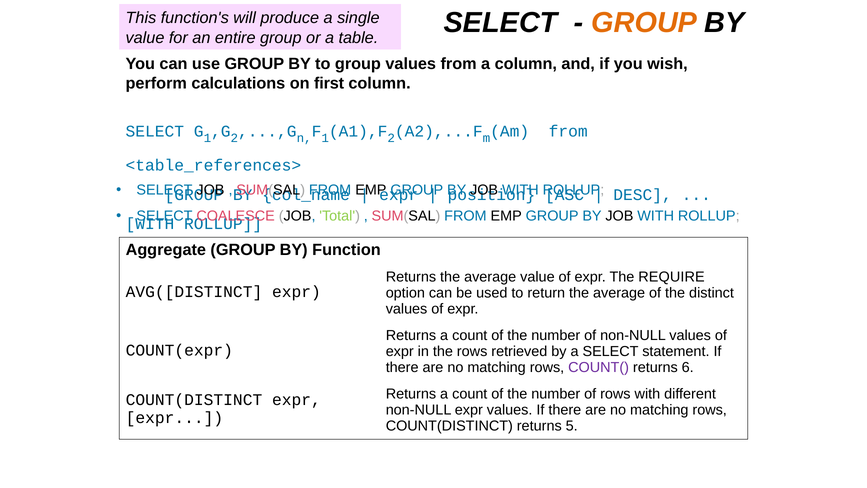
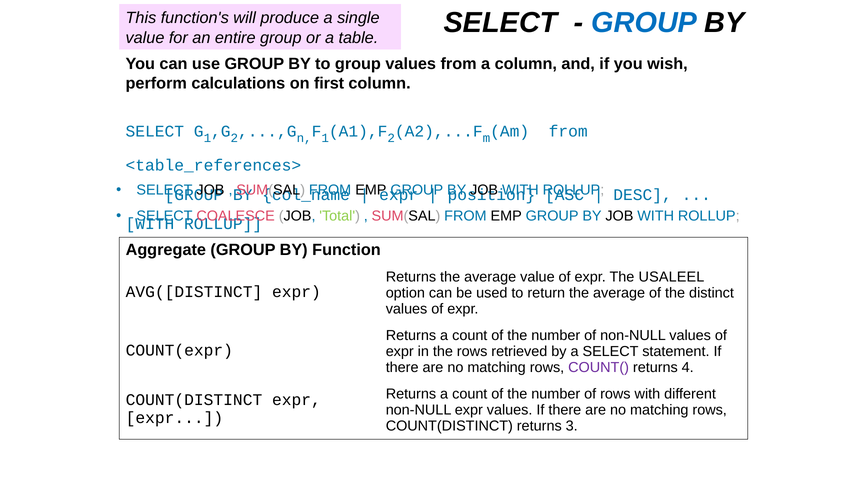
GROUP colour: orange -> blue (644, 23)
REQUIRE: REQUIRE -> USALEEL (671, 277)
6: 6 -> 4 (688, 367)
5: 5 -> 3 (572, 426)
